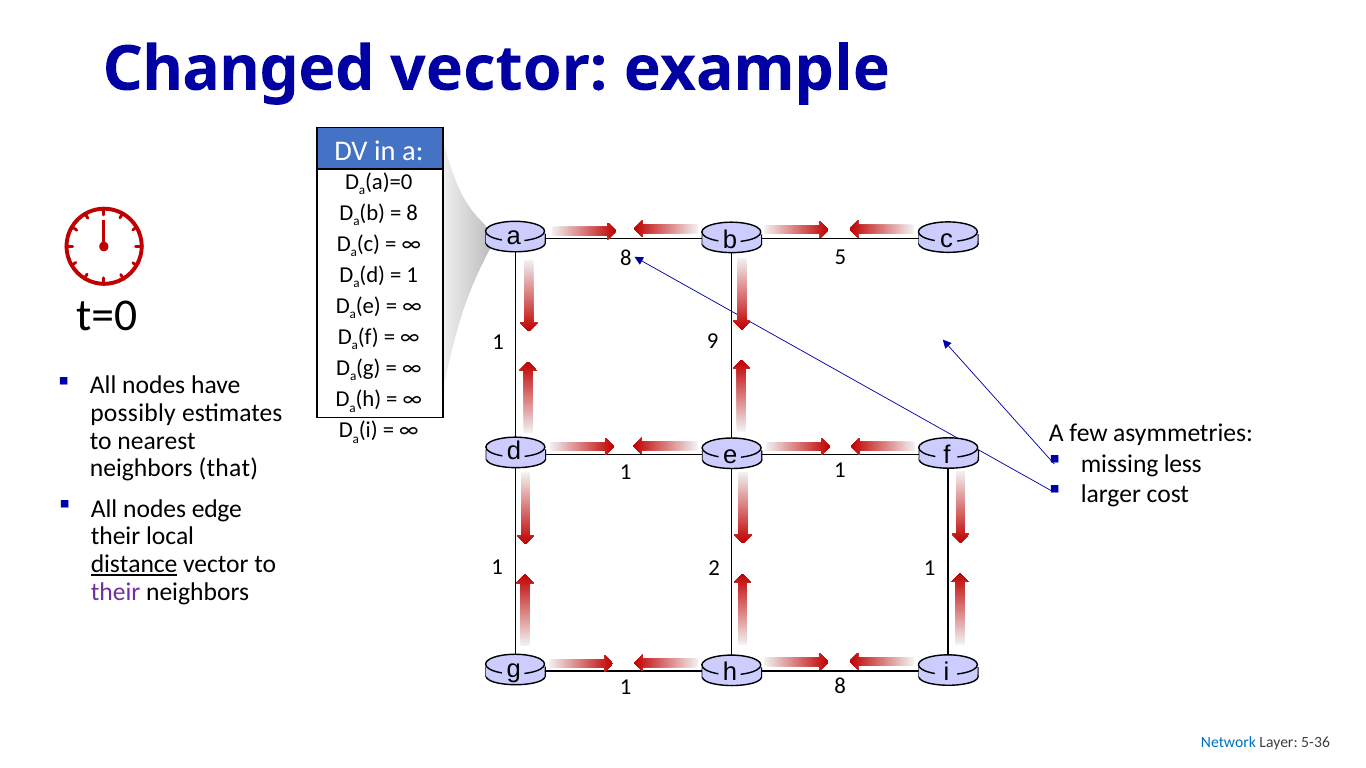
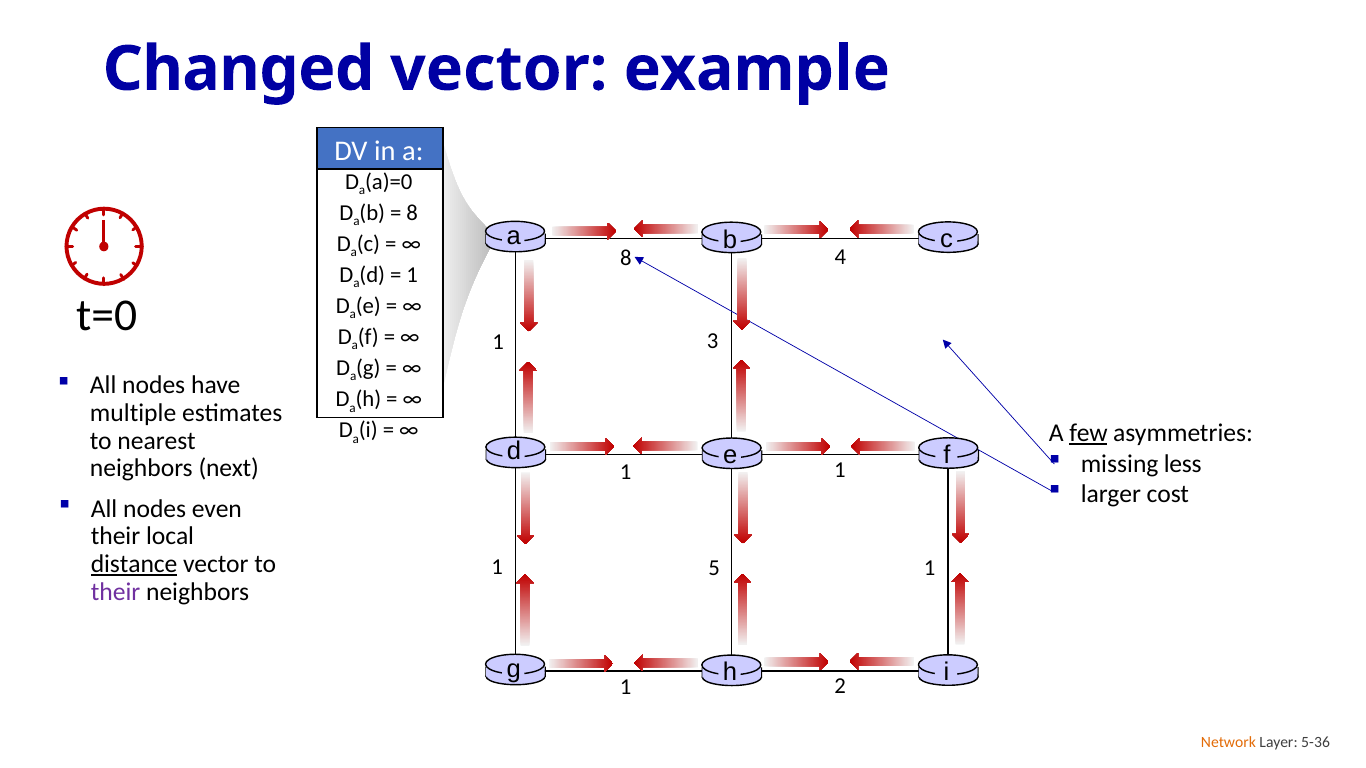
5: 5 -> 4 (840, 257)
9: 9 -> 3 (713, 341)
possibly: possibly -> multiple (133, 413)
few underline: none -> present (1088, 433)
that: that -> next (229, 469)
edge: edge -> even (217, 509)
2: 2 -> 5 (714, 568)
1 8: 8 -> 2 (840, 686)
Network colour: blue -> orange (1228, 743)
